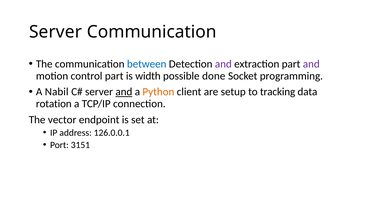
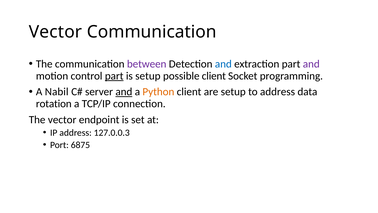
Server: Server -> Vector (56, 32)
between colour: blue -> purple (147, 64)
and colour: purple -> blue (223, 64)
part underline: none -> present (114, 76)
is width: width -> setup (148, 76)
possible done: done -> client (214, 76)
to tracking: tracking -> address (278, 92)
126.0.0.1: 126.0.0.1 -> 127.0.0.3 (112, 132)
3151: 3151 -> 6875 (80, 145)
